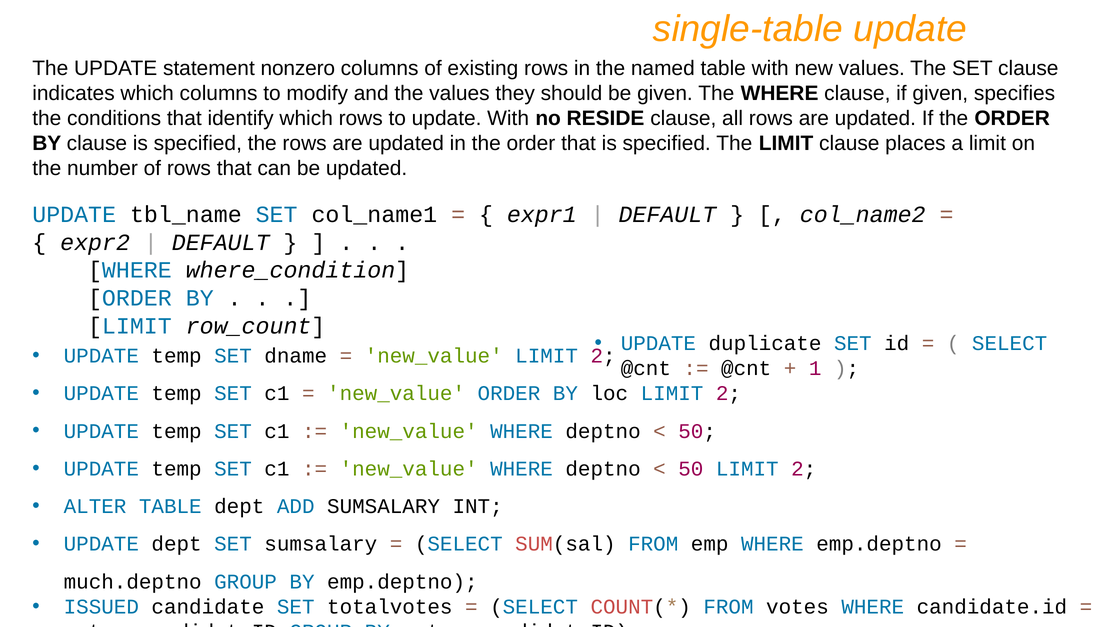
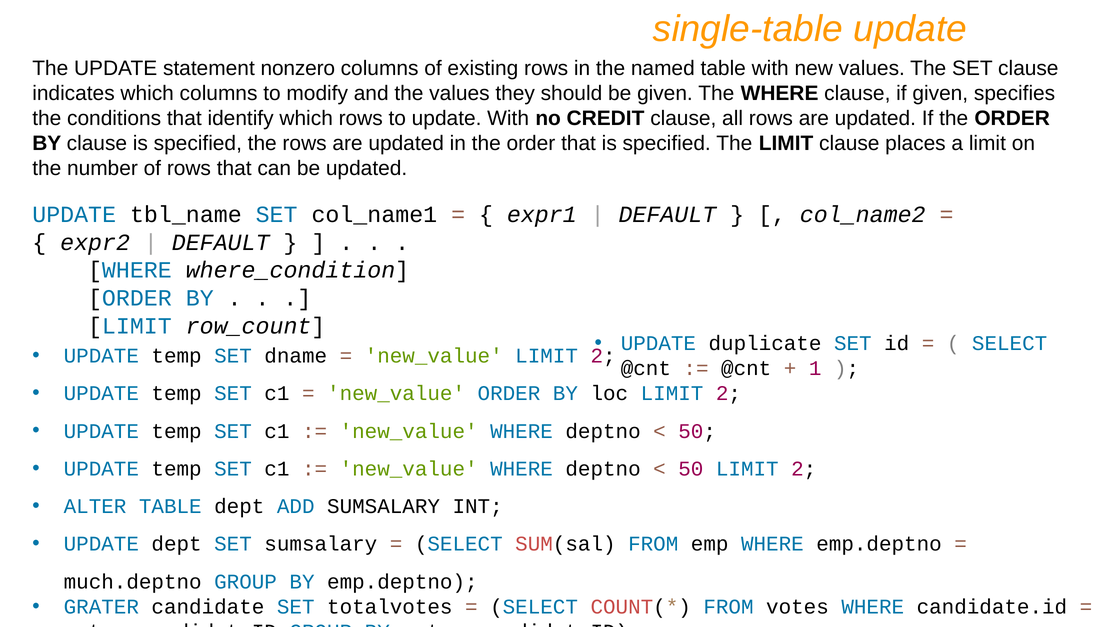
RESIDE: RESIDE -> CREDIT (606, 118)
ISSUED: ISSUED -> GRATER (101, 607)
